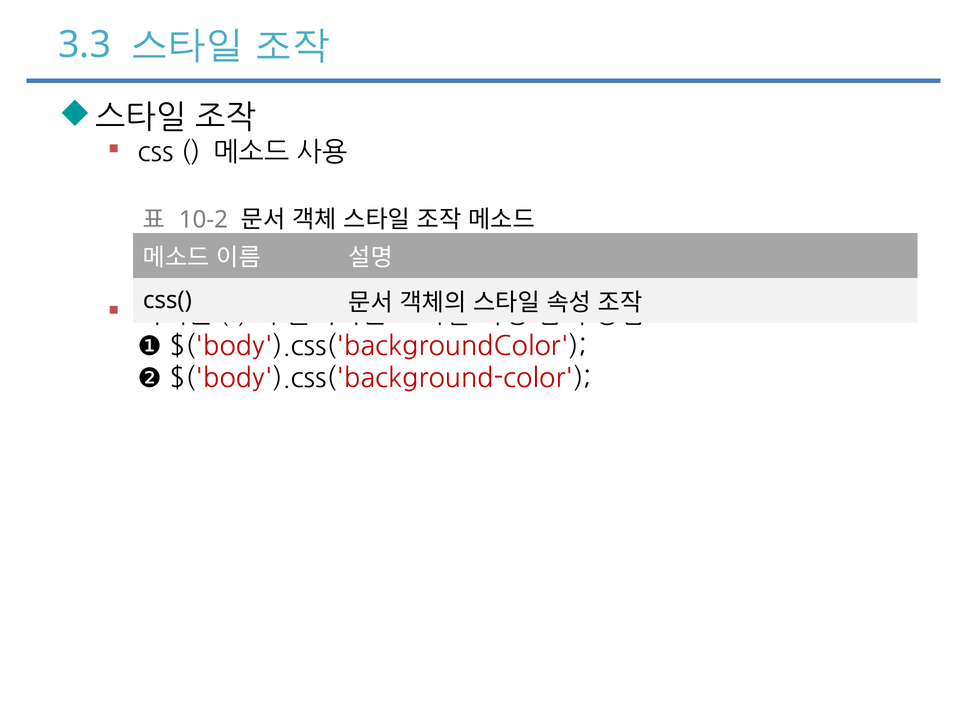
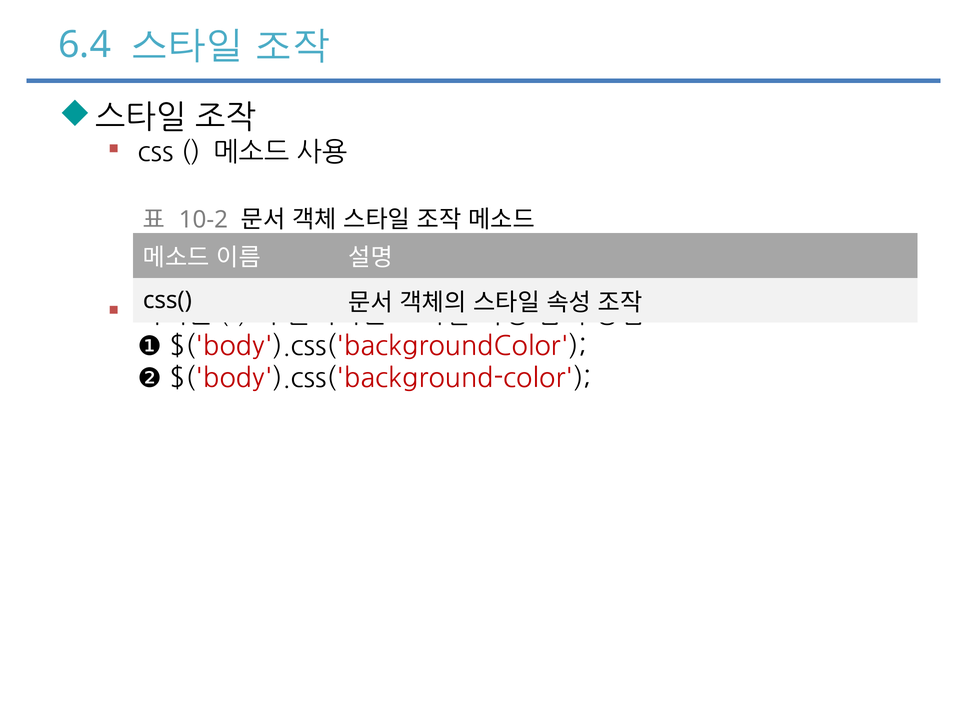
3.3: 3.3 -> 6.4 (85, 45)
